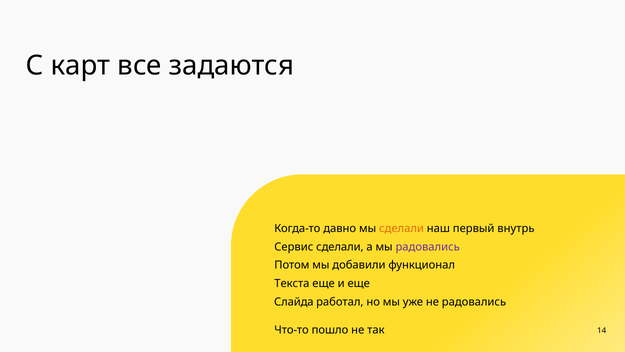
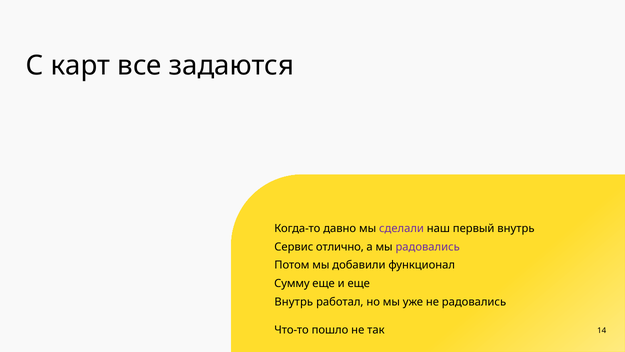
сделали colour: orange -> purple (402, 229)
Сервис сделали: сделали -> отлично (340, 247)
Текста: Текста -> Сумму (292, 284)
Слайда: Слайда -> Внутрь (294, 302)
